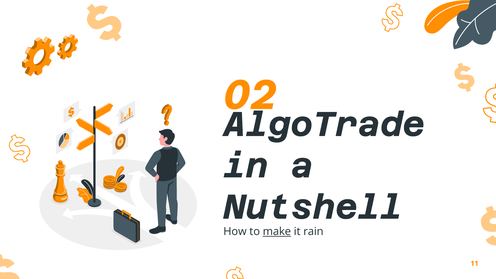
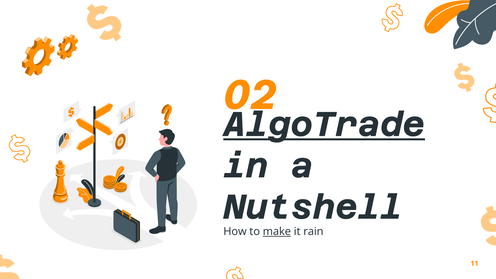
AlgoTrade underline: none -> present (324, 125)
